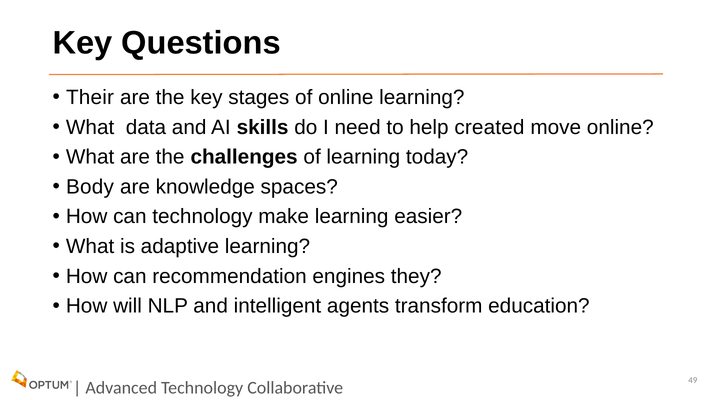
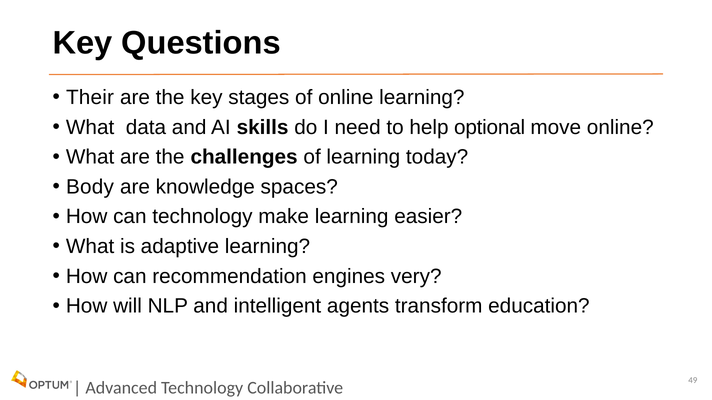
created: created -> optional (490, 127)
they: they -> very (416, 277)
